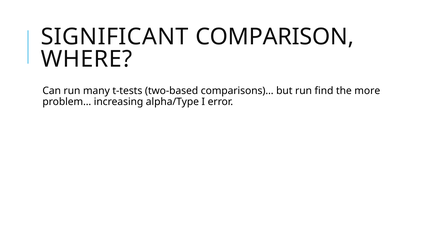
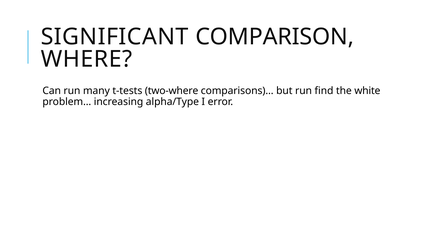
two-based: two-based -> two-where (172, 91)
more: more -> white (367, 91)
